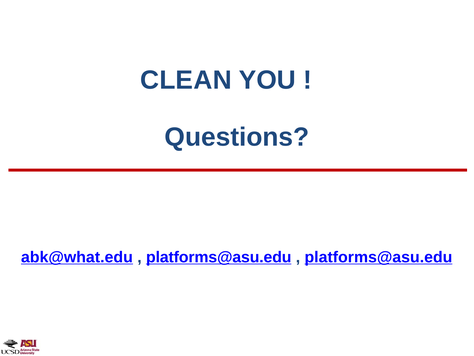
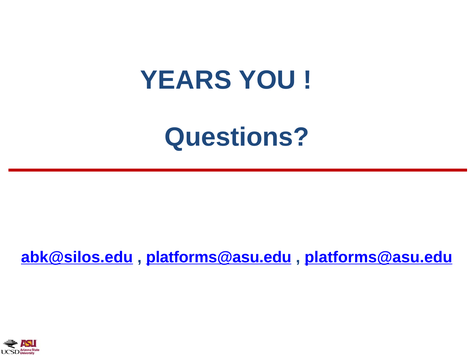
CLEAN: CLEAN -> YEARS (186, 80)
abk@what.edu: abk@what.edu -> abk@silos.edu (77, 257)
